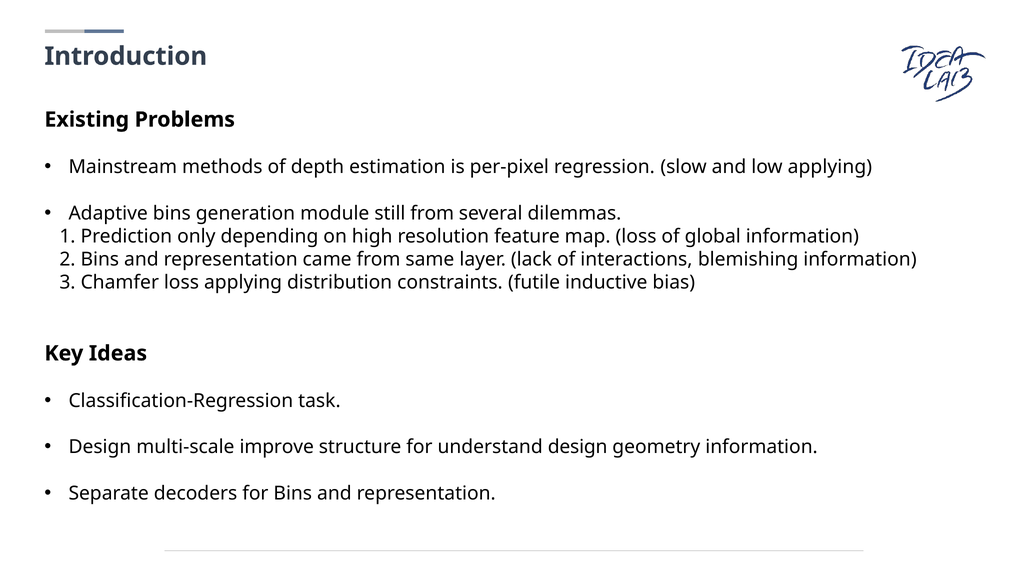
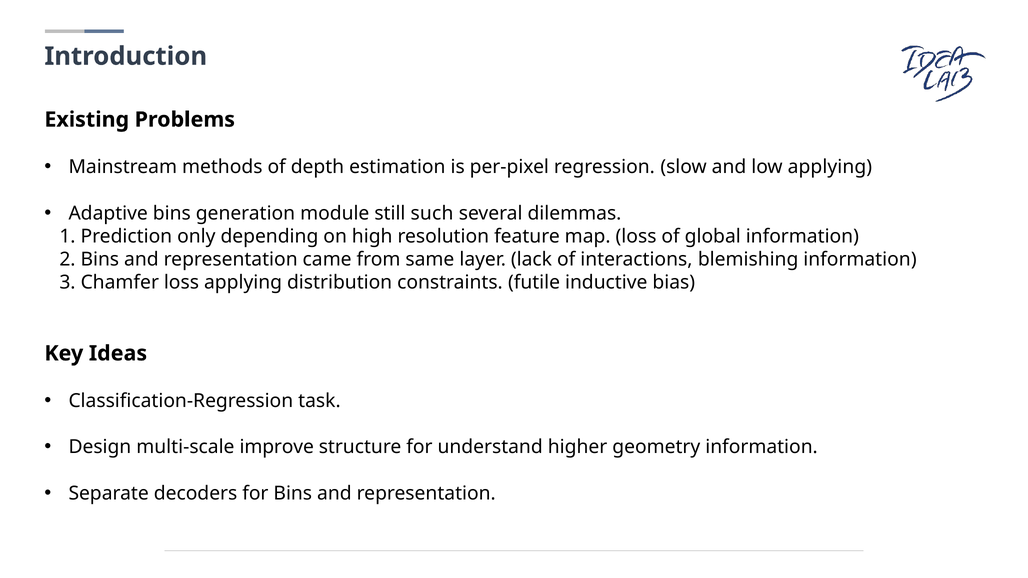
still from: from -> such (432, 213)
understand design: design -> higher (578, 447)
